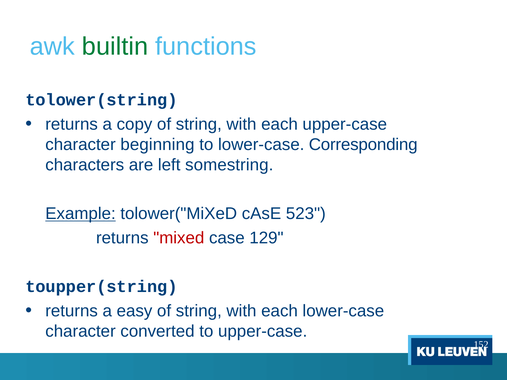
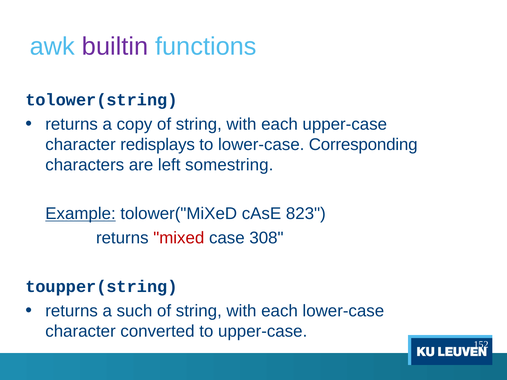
builtin colour: green -> purple (115, 46)
beginning: beginning -> redisplays (158, 145)
523: 523 -> 823 (306, 214)
129: 129 -> 308 (266, 238)
easy: easy -> such (134, 311)
